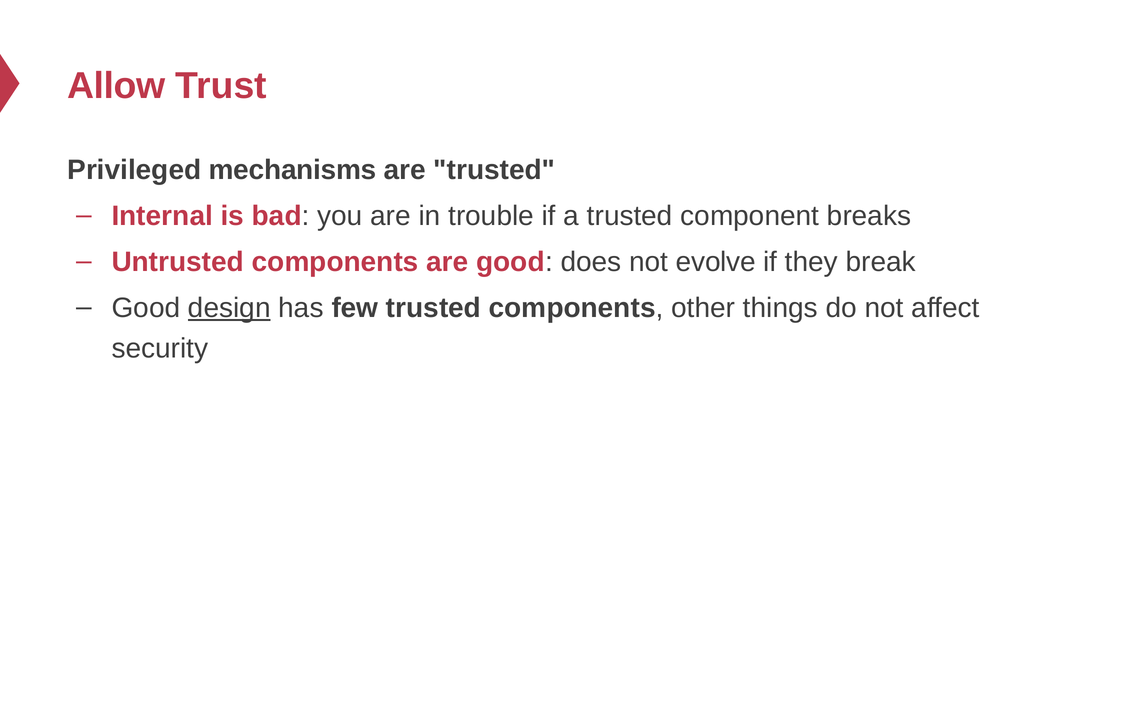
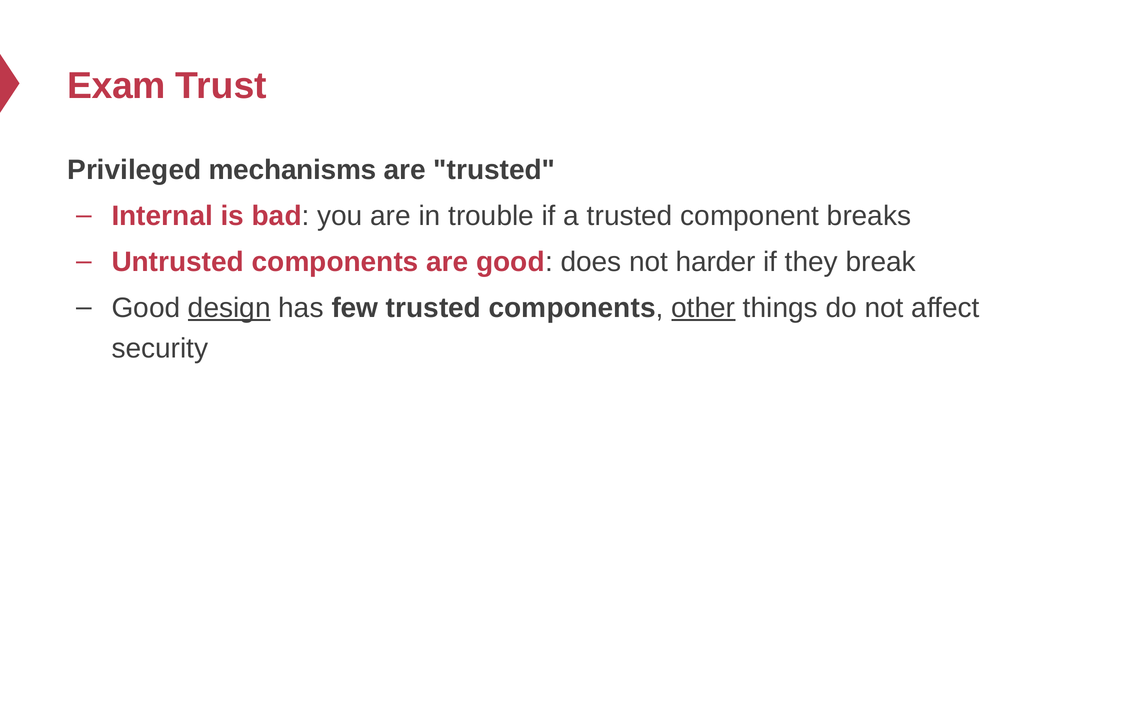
Allow: Allow -> Exam (116, 86)
evolve: evolve -> harder (716, 262)
other underline: none -> present (703, 308)
